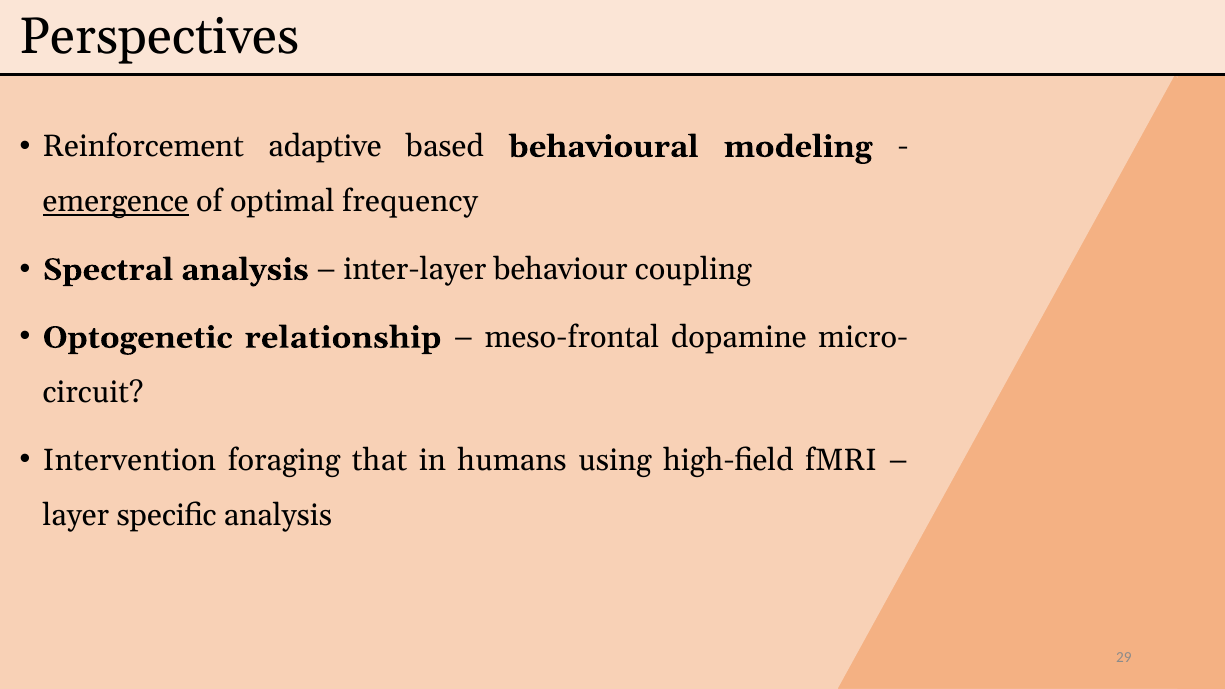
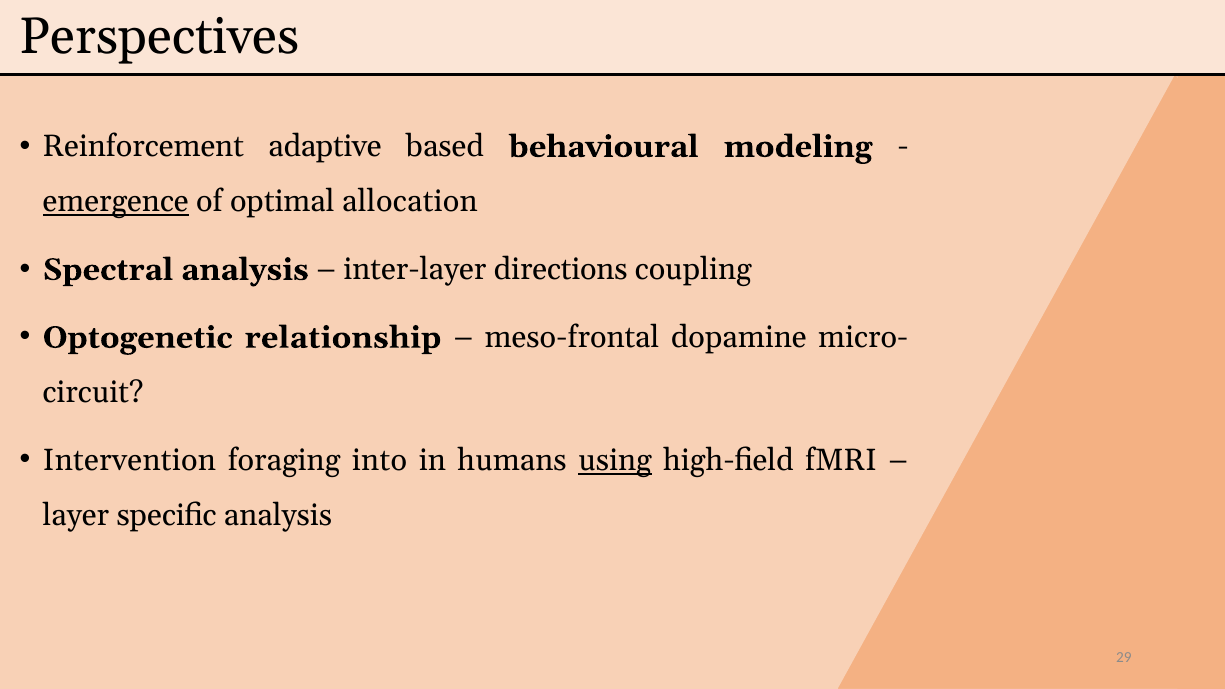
frequency: frequency -> allocation (410, 202)
behaviour: behaviour -> directions (561, 270)
that: that -> into (380, 461)
using underline: none -> present (615, 461)
